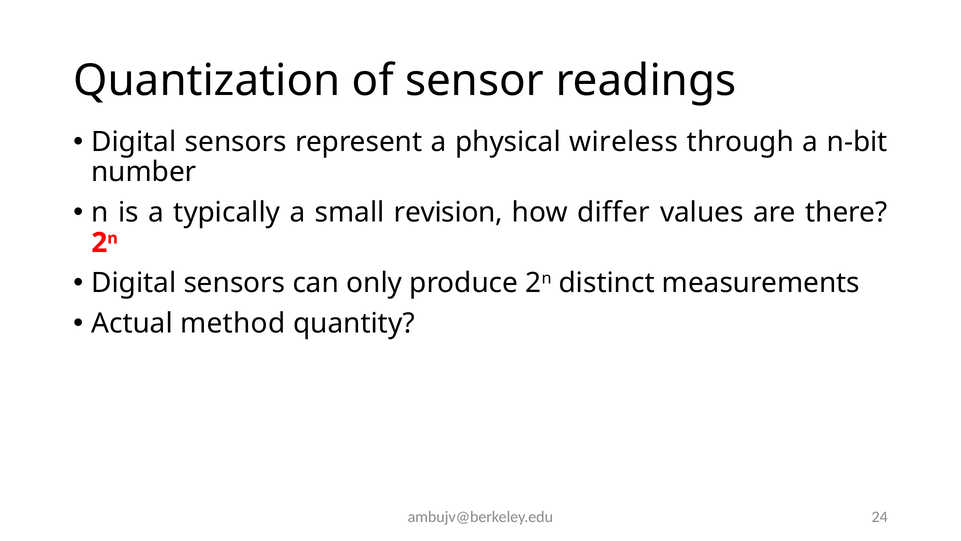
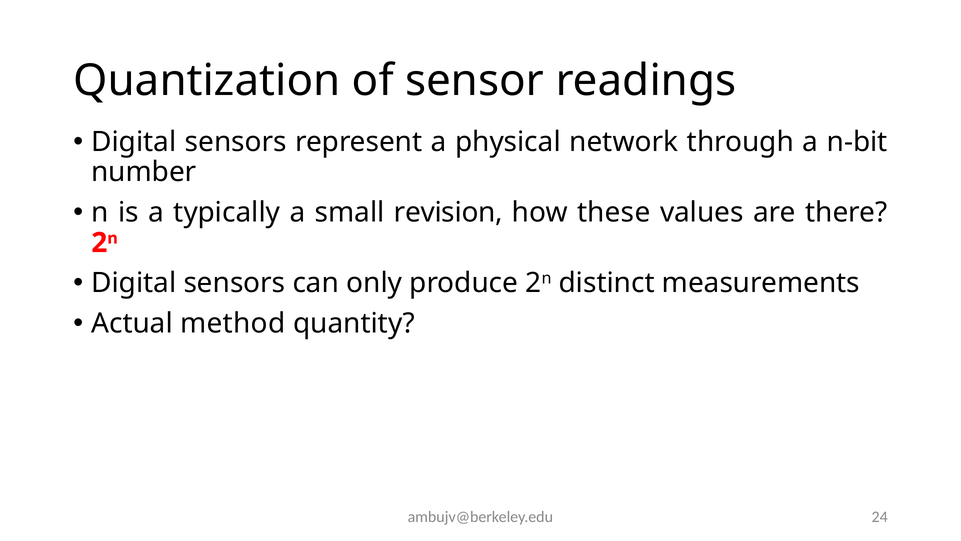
wireless: wireless -> network (624, 142)
differ: differ -> these (614, 212)
